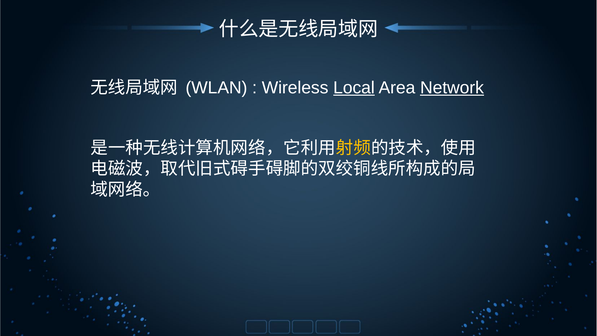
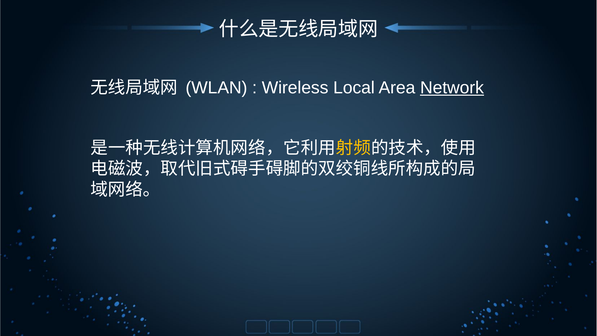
Local underline: present -> none (354, 88)
